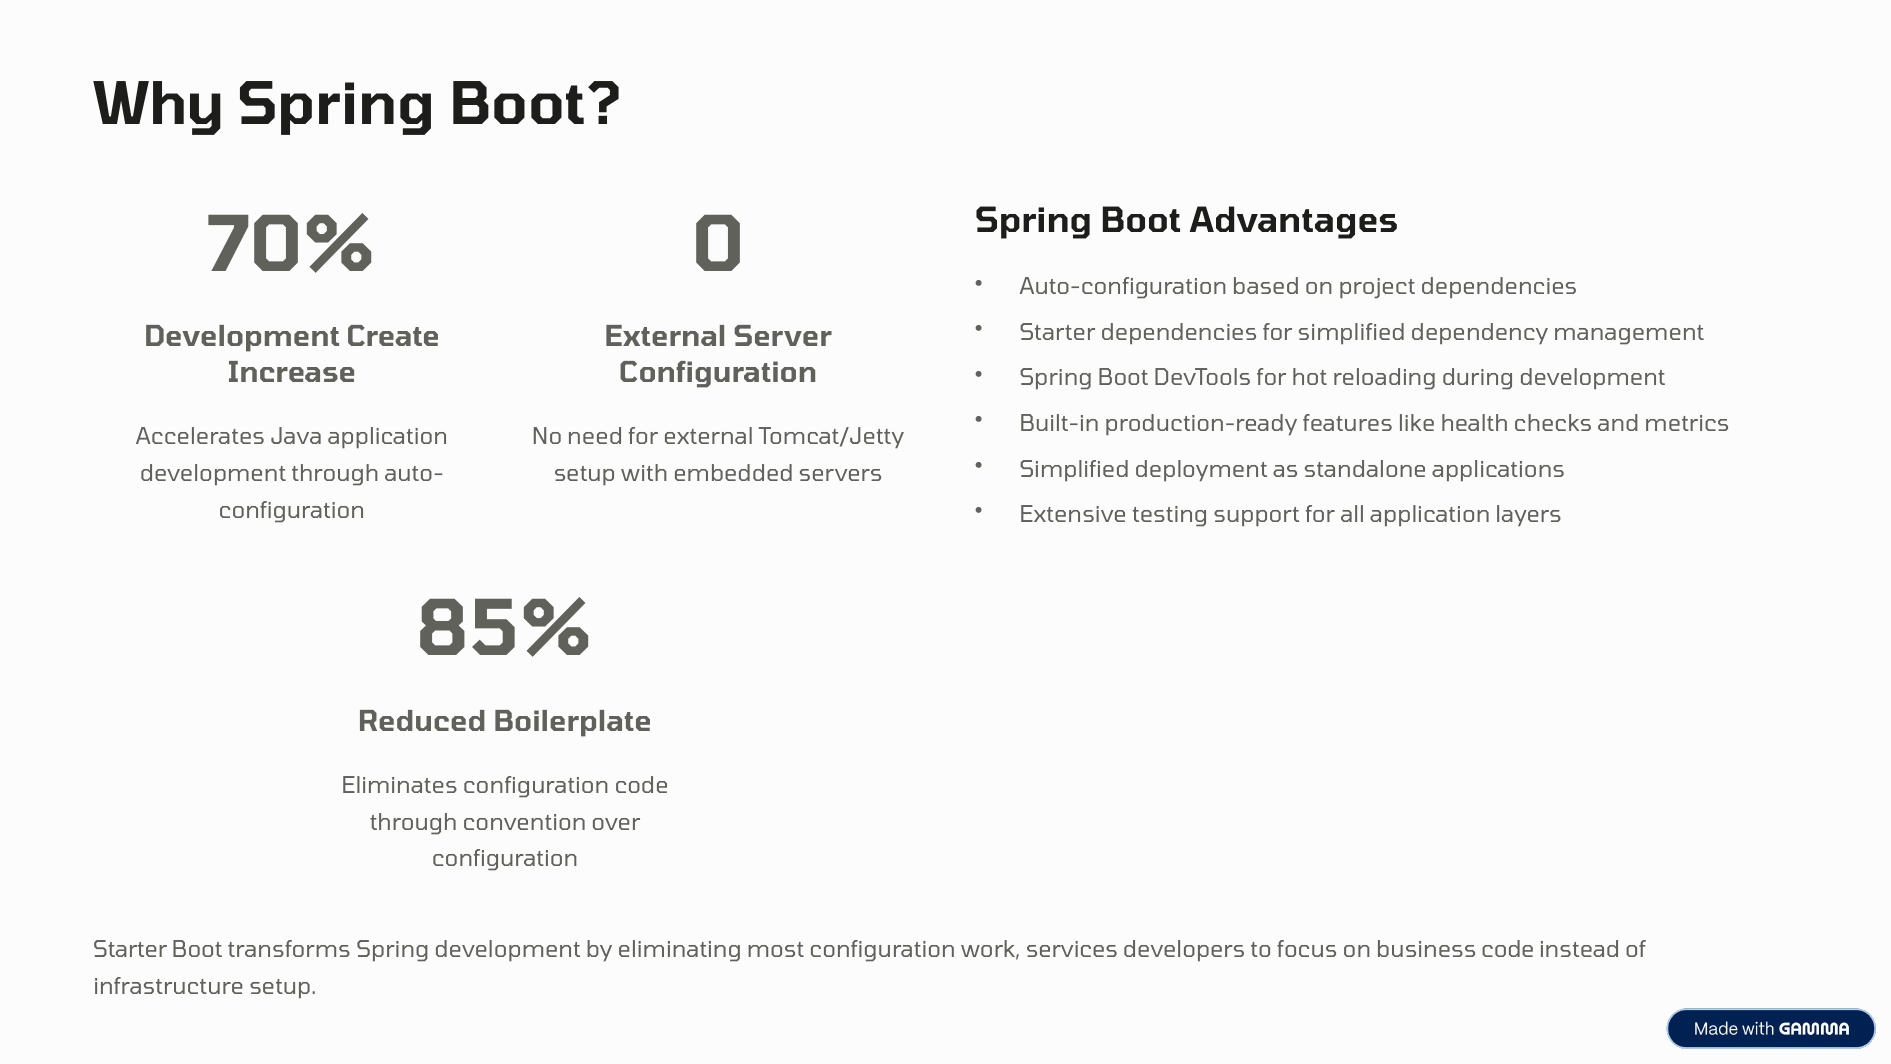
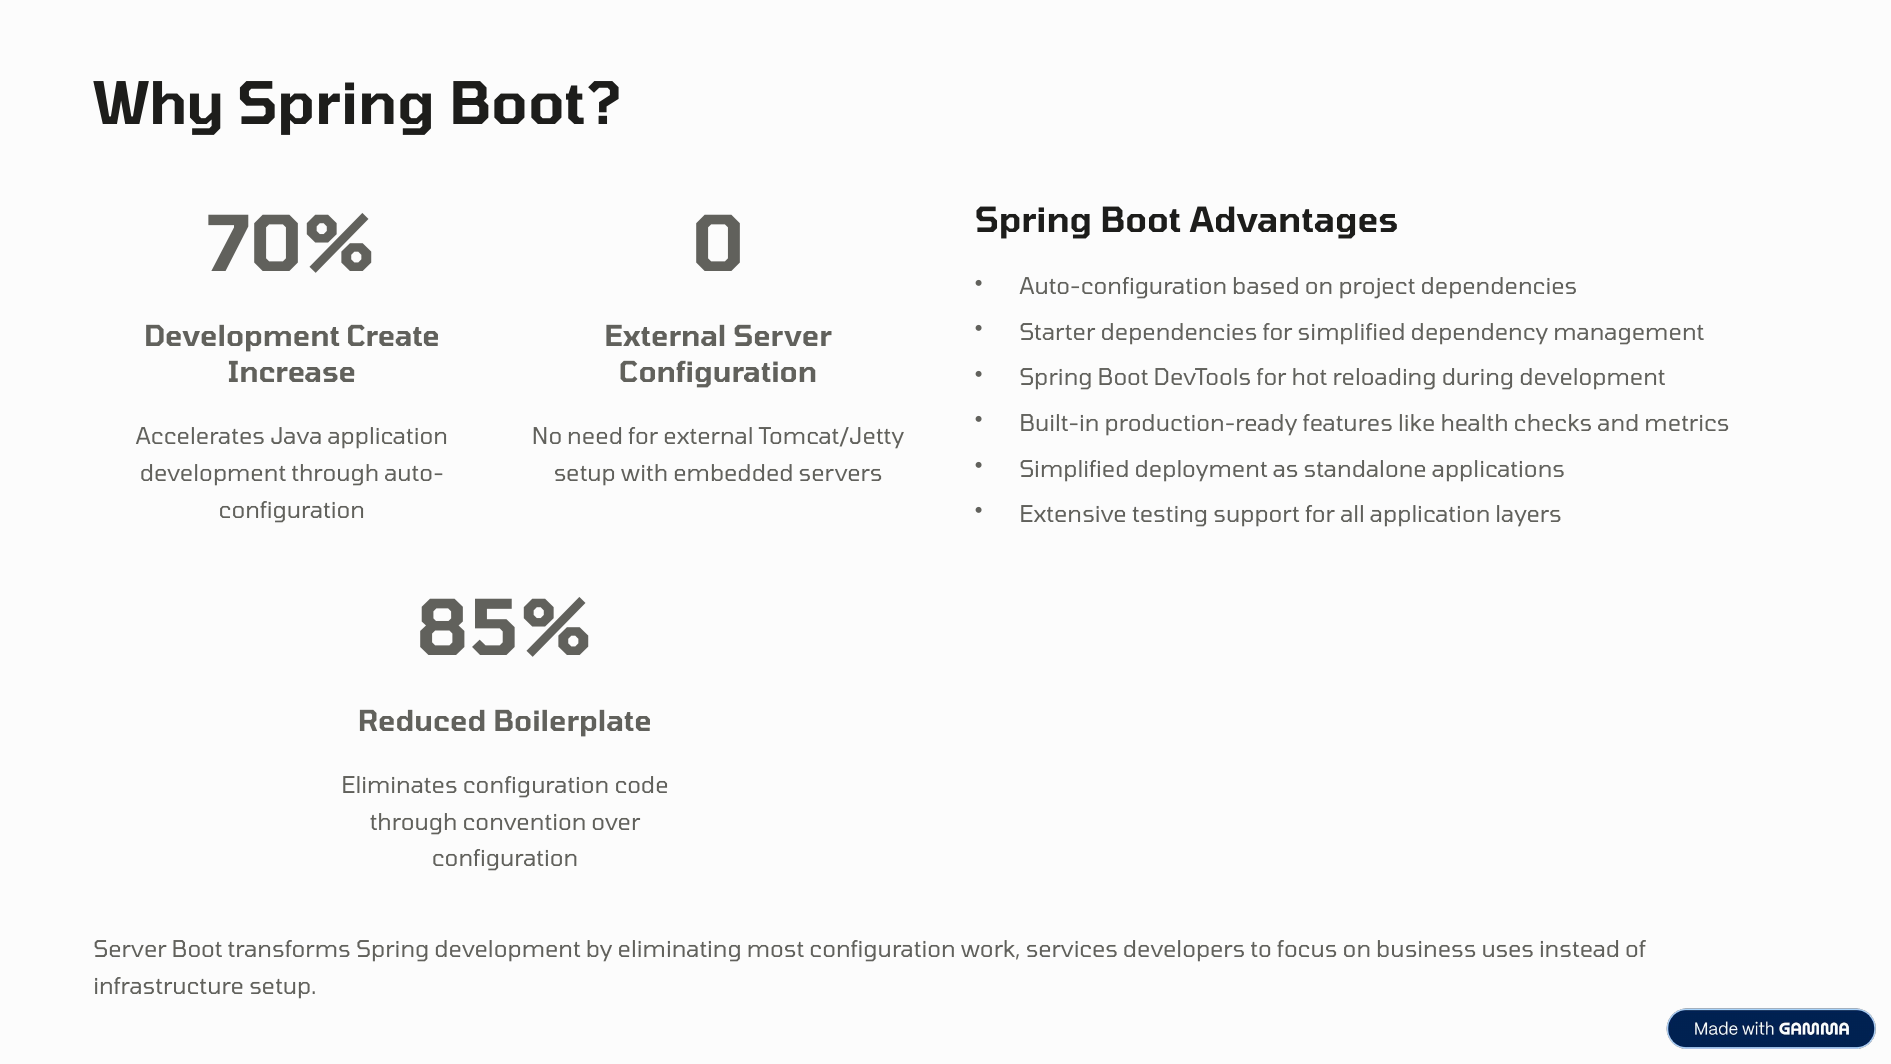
Starter: Starter -> Server (130, 950)
business code: code -> uses (1508, 950)
